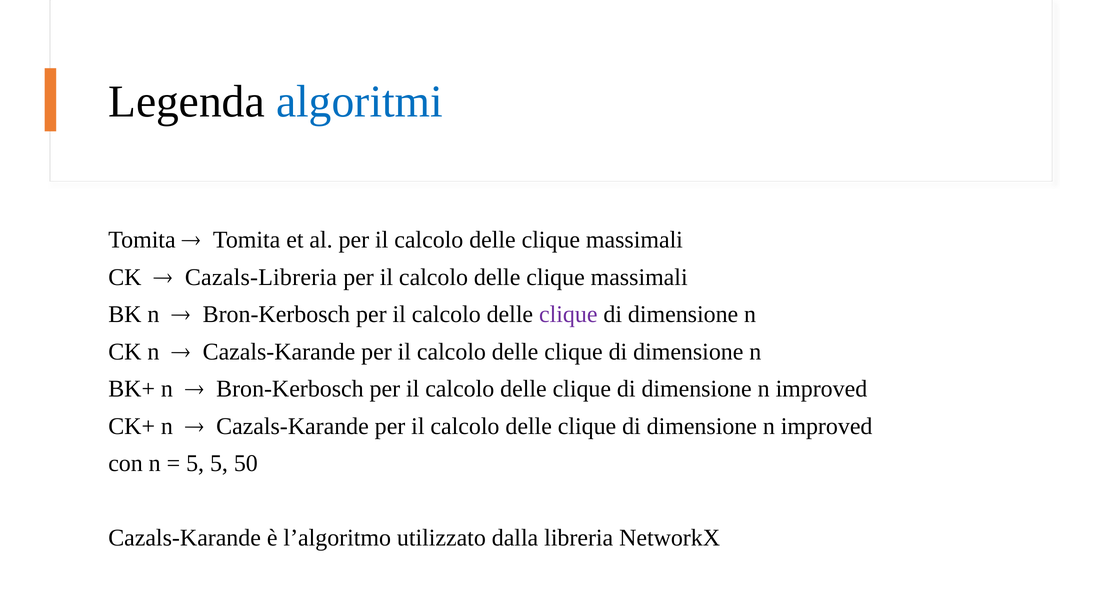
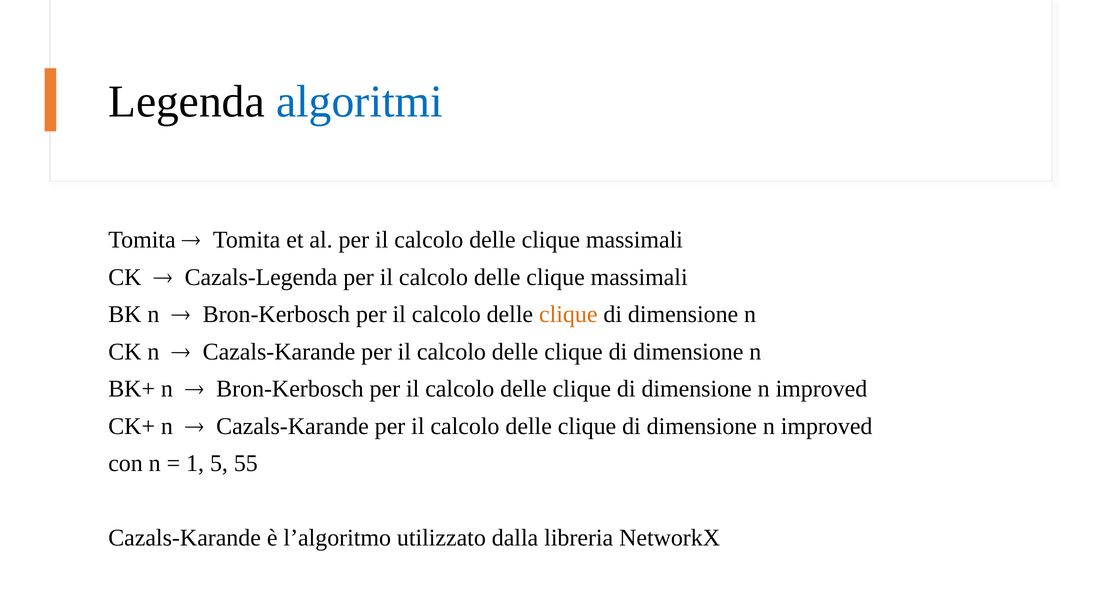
Cazals-Libreria: Cazals-Libreria -> Cazals-Legenda (261, 277)
clique colour: purple -> orange (568, 314)
5: 5 -> 1 (195, 463)
50: 50 -> 55 (246, 463)
